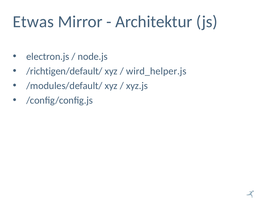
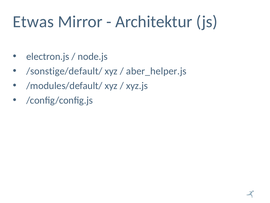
/richtigen/default/: /richtigen/default/ -> /sonstige/default/ (64, 71)
wird_helper.js: wird_helper.js -> aber_helper.js (156, 71)
